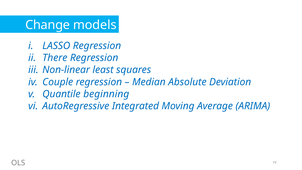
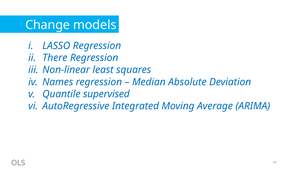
Couple: Couple -> Names (58, 82)
beginning: beginning -> supervised (106, 94)
